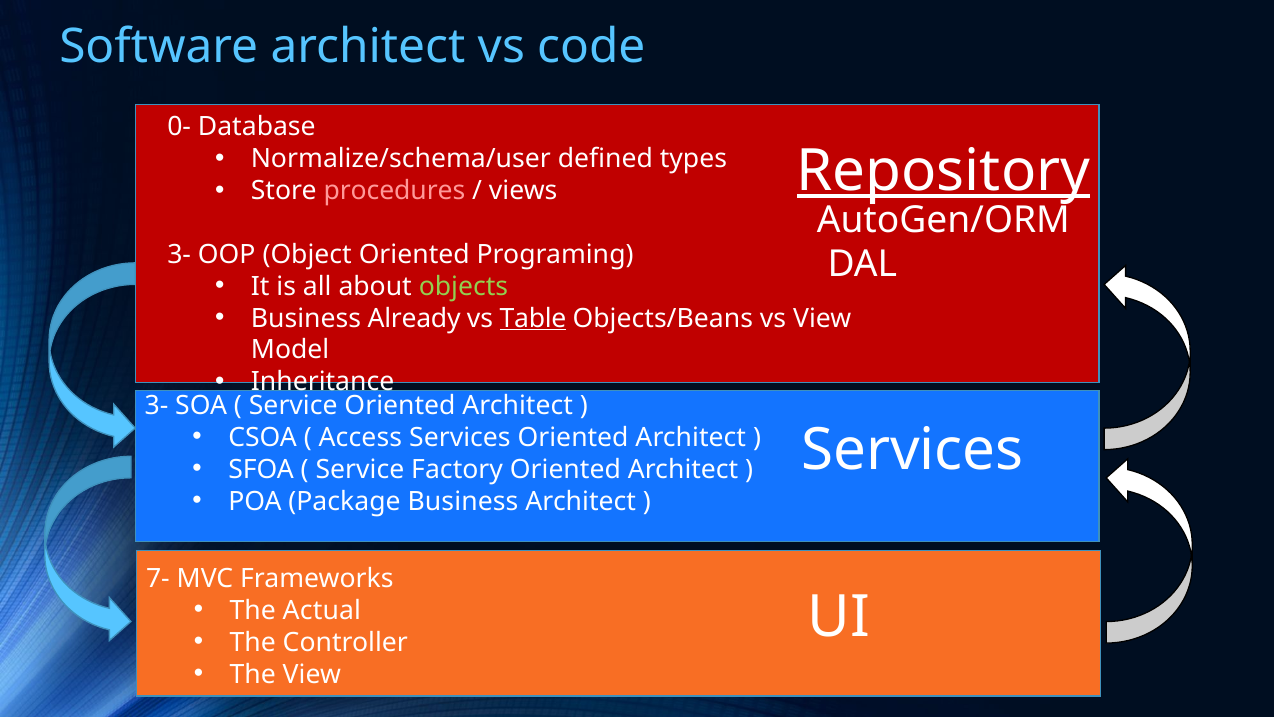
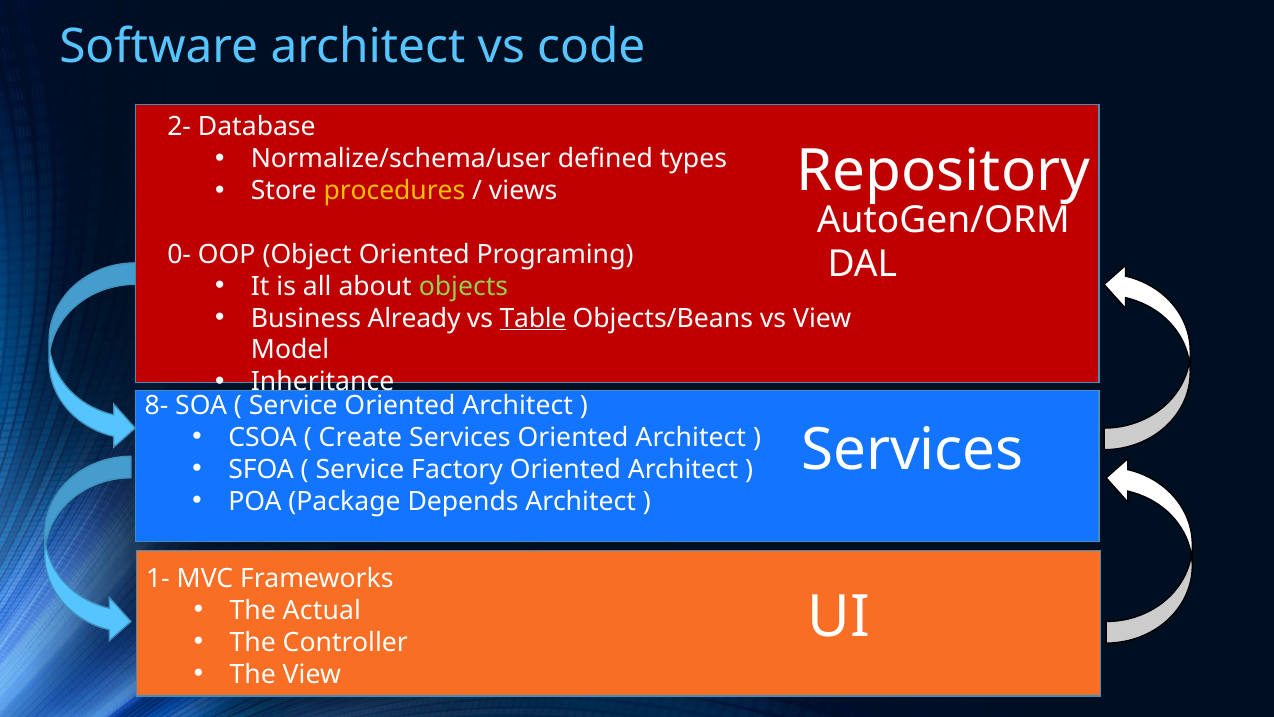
0-: 0- -> 2- (179, 127)
Repository underline: present -> none (943, 171)
procedures colour: pink -> yellow (394, 191)
3-: 3- -> 0- (179, 254)
3-: 3- -> 8- (156, 406)
Access: Access -> Create (360, 437)
Package Business: Business -> Depends (463, 501)
7-: 7- -> 1- (158, 579)
